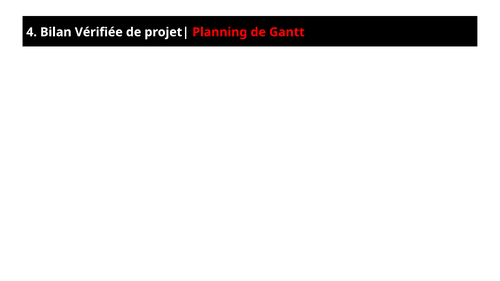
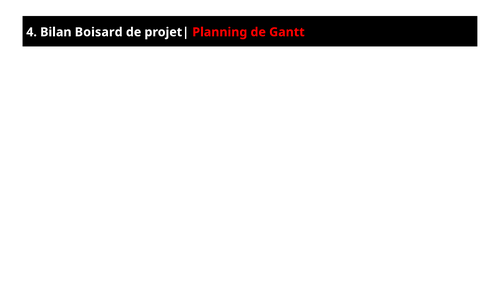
Vérifiée: Vérifiée -> Boisard (99, 32)
